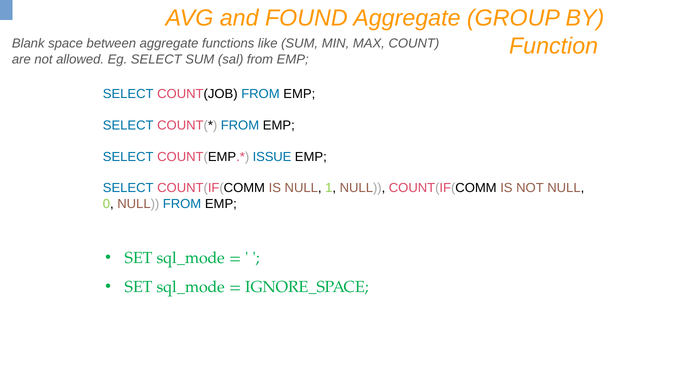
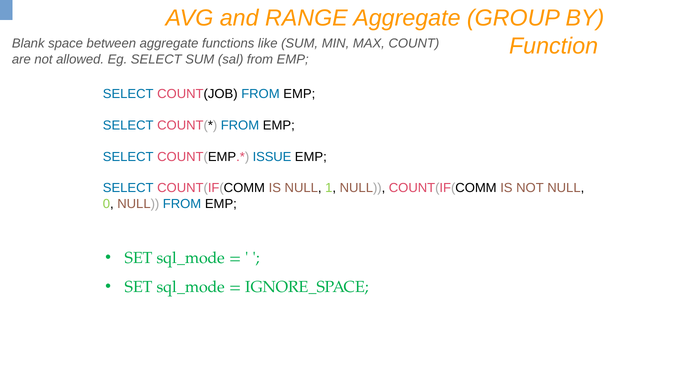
FOUND: FOUND -> RANGE (306, 18)
